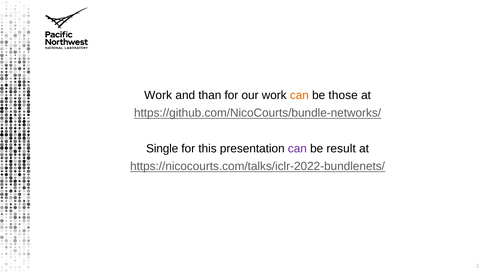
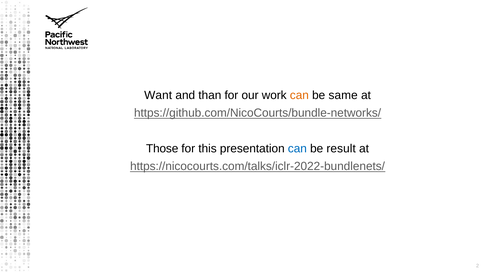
Work: Work -> Want (158, 95)
those: those -> same (343, 95)
Single: Single -> Those (162, 149)
can colour: purple -> blue (297, 149)
